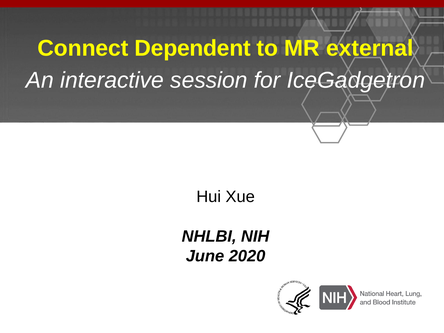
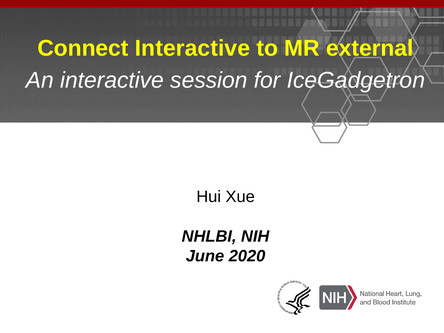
Connect Dependent: Dependent -> Interactive (192, 48)
